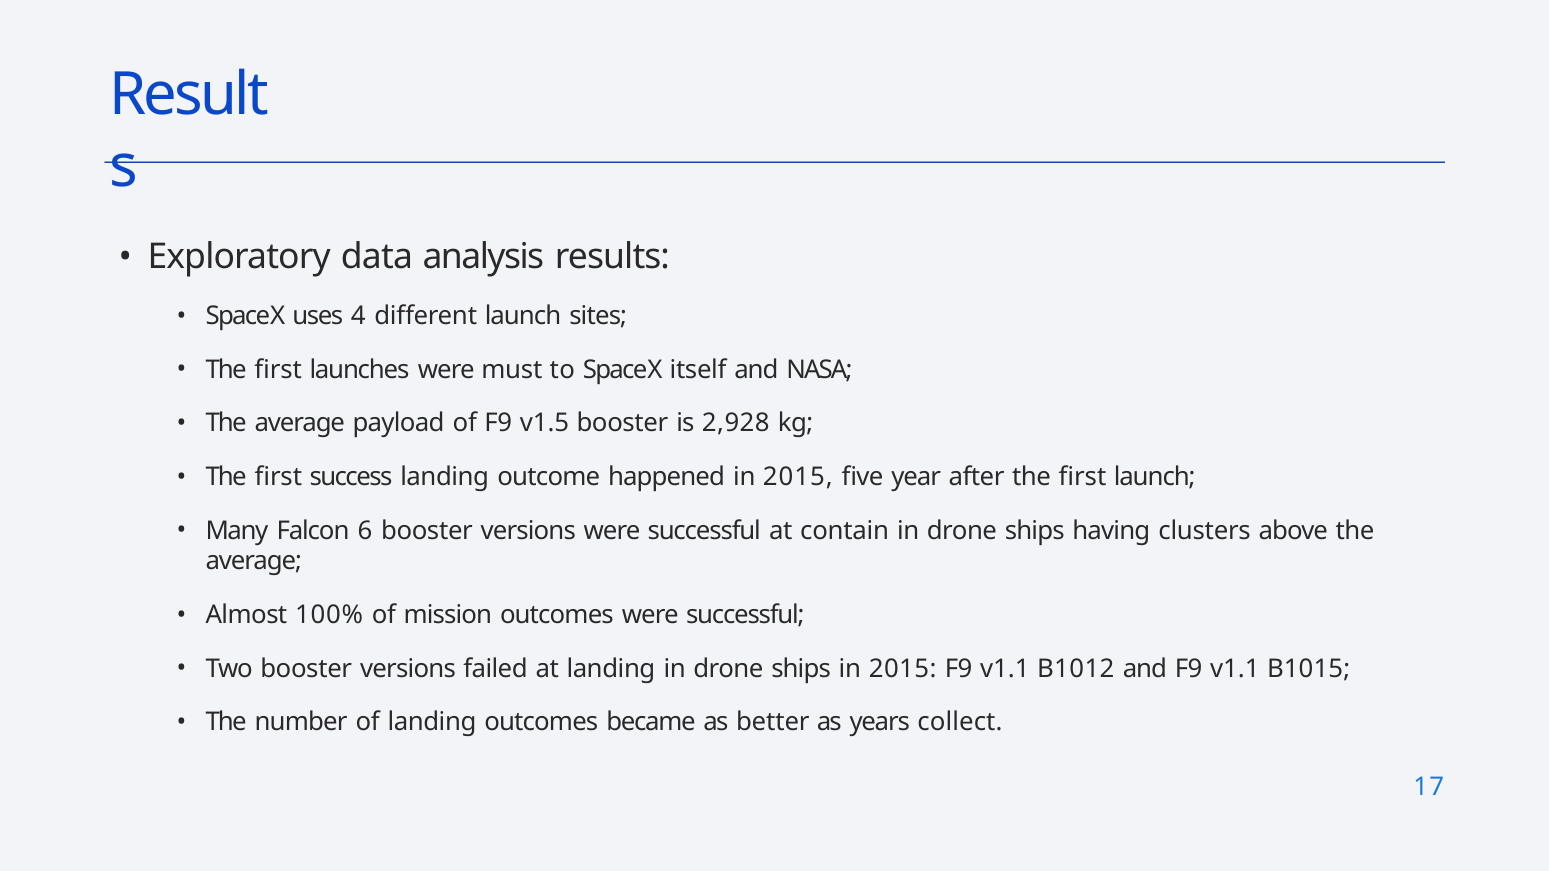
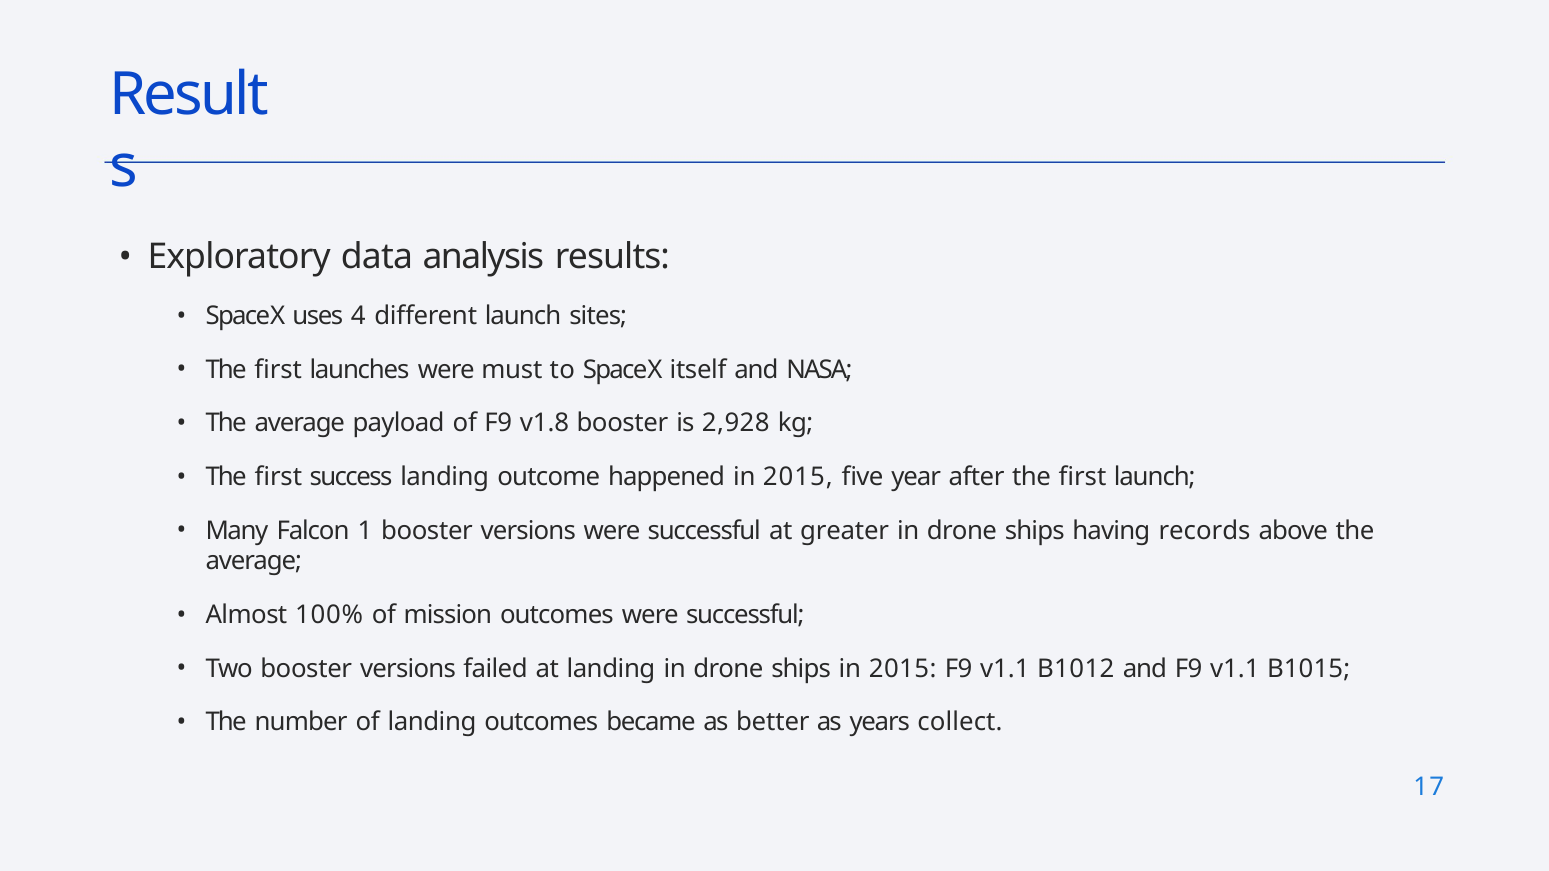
v1.5: v1.5 -> v1.8 (544, 424)
6: 6 -> 1 (365, 531)
contain: contain -> greater (845, 531)
clusters: clusters -> records (1205, 531)
